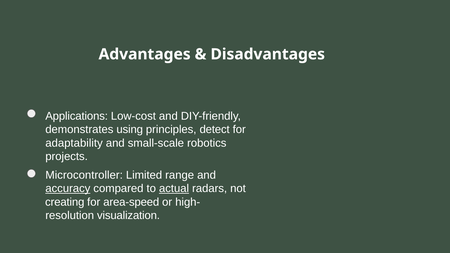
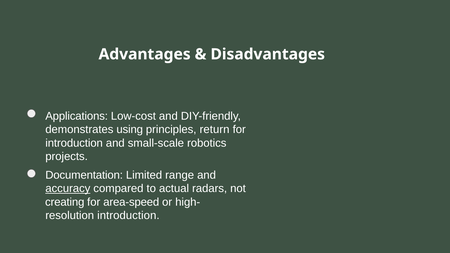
detect: detect -> return (215, 130)
adaptability: adaptability -> introduction (74, 143)
Microcontroller: Microcontroller -> Documentation (84, 175)
actual underline: present -> none (174, 189)
visualization: visualization -> introduction (128, 216)
